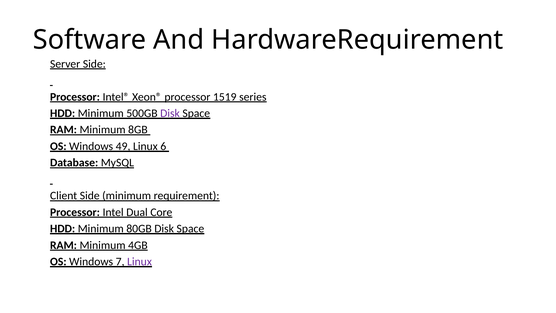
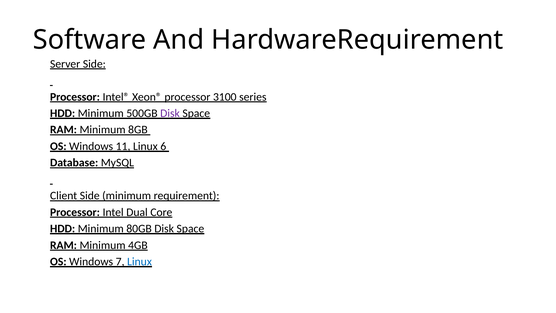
1519: 1519 -> 3100 (225, 97)
49: 49 -> 11 (123, 146)
Linux colour: purple -> blue (139, 261)
